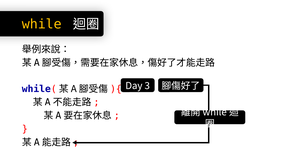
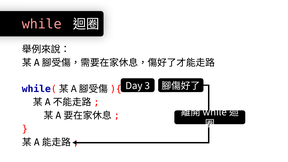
while colour: yellow -> pink (42, 24)
